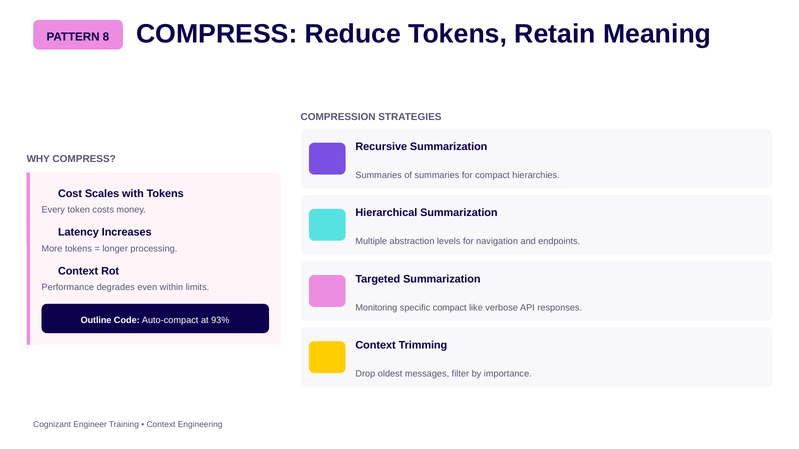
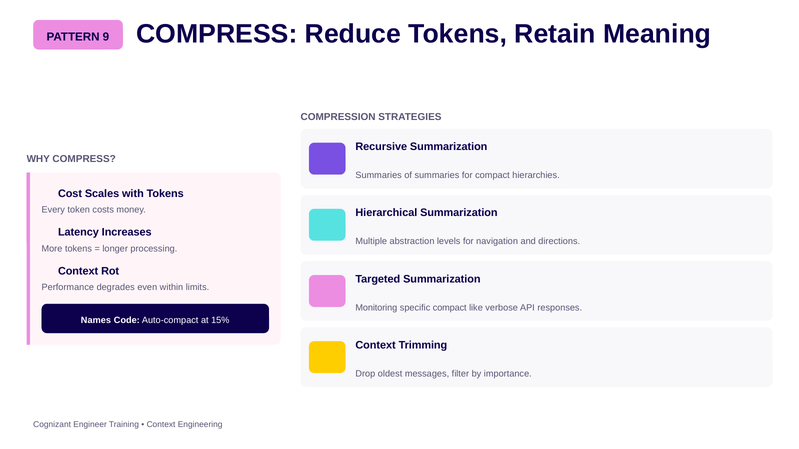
8: 8 -> 9 (106, 37)
endpoints: endpoints -> directions (559, 242)
Outline: Outline -> Names (96, 320)
93%: 93% -> 15% (220, 320)
